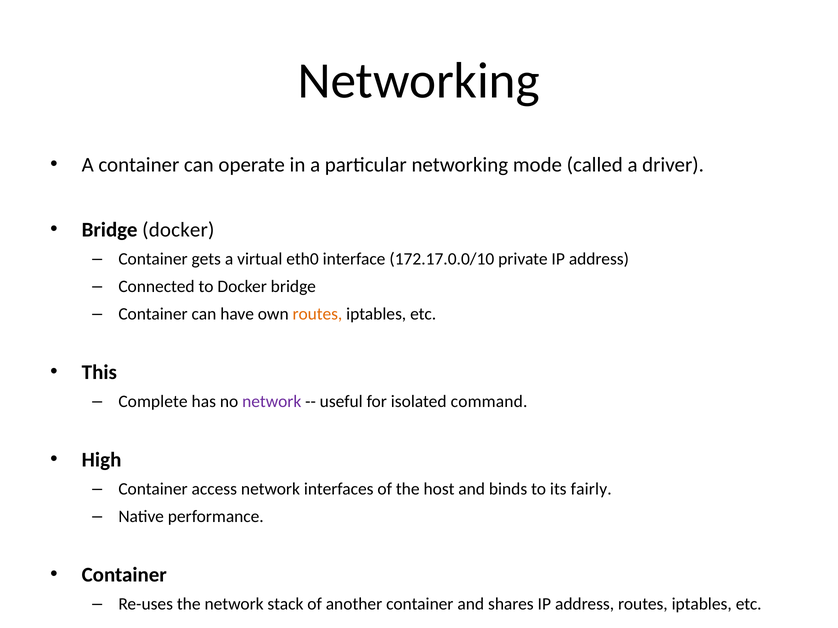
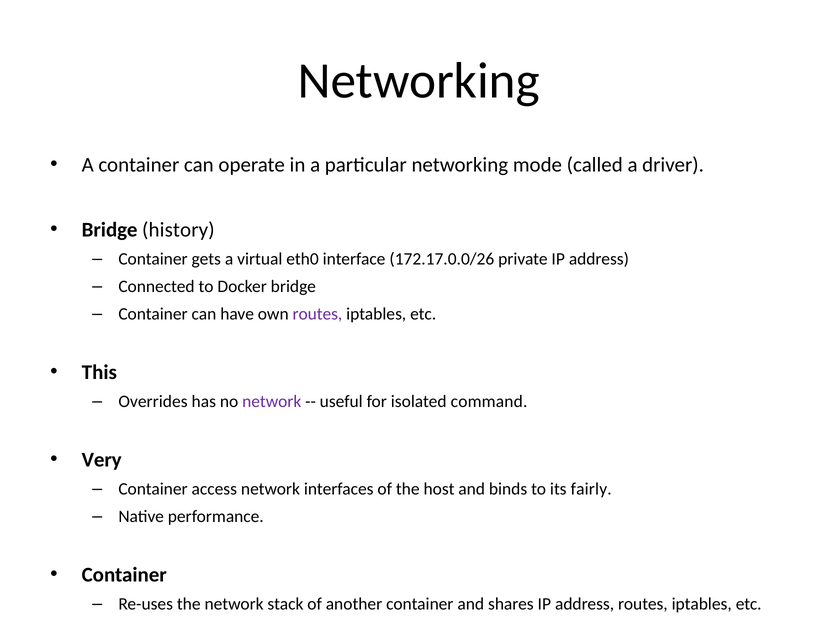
Bridge docker: docker -> history (178, 230)
172.17.0.0/10: 172.17.0.0/10 -> 172.17.0.0/26 (442, 259)
routes colour: orange -> purple (317, 314)
Complete: Complete -> Overrides (153, 402)
High: High -> Very (102, 460)
